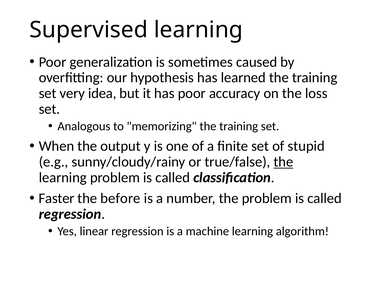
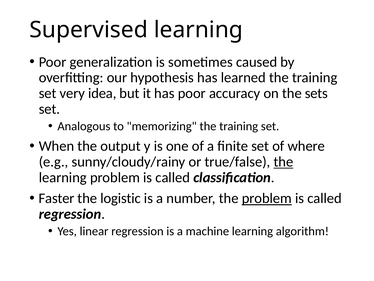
loss: loss -> sets (316, 93)
stupid: stupid -> where (306, 146)
before: before -> logistic (121, 198)
problem underline: none -> present (267, 198)
